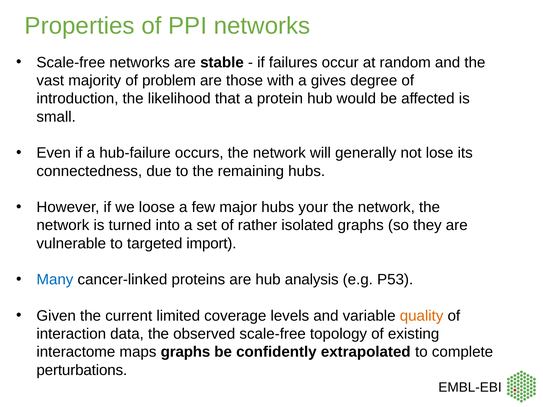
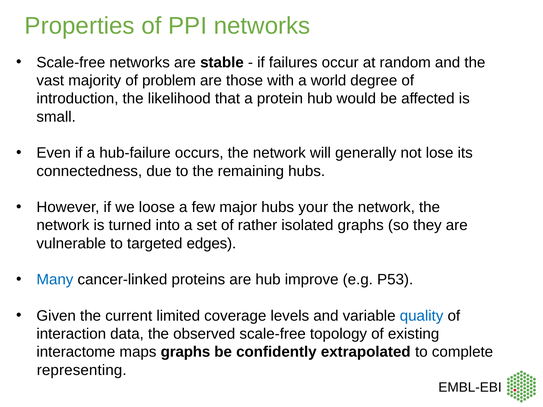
gives: gives -> world (329, 81)
import: import -> edges (211, 244)
analysis: analysis -> improve (312, 280)
quality colour: orange -> blue (422, 316)
perturbations: perturbations -> representing (82, 370)
